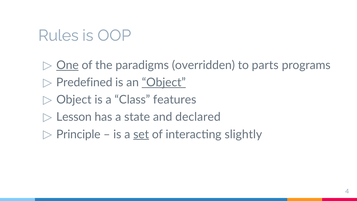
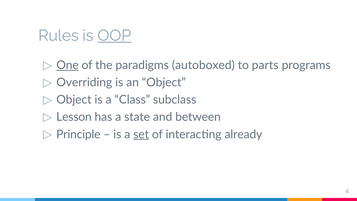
OOP underline: none -> present (114, 35)
overridden: overridden -> autoboxed (203, 65)
Predefined: Predefined -> Overriding (84, 82)
Object underline: present -> none (164, 82)
features: features -> subclass (175, 100)
declared: declared -> between (198, 117)
slightly: slightly -> already (243, 134)
